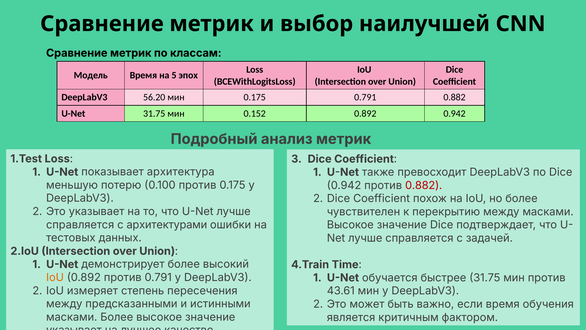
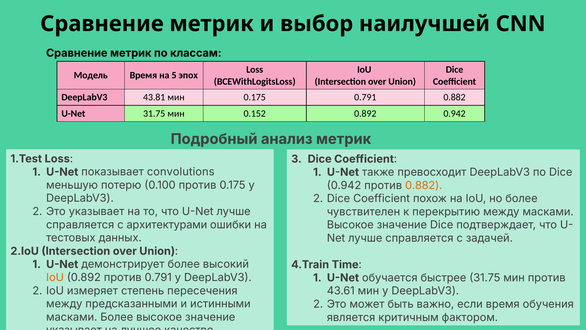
56.20: 56.20 -> 43.81 (154, 97)
архитектура: архитектура -> convolutions (181, 172)
0.882 colour: red -> orange (424, 185)
